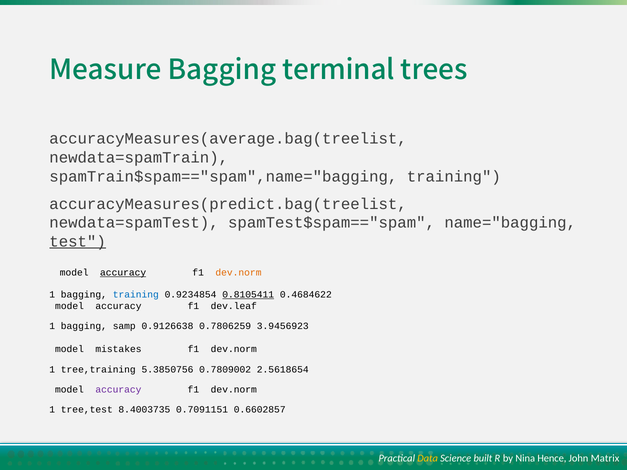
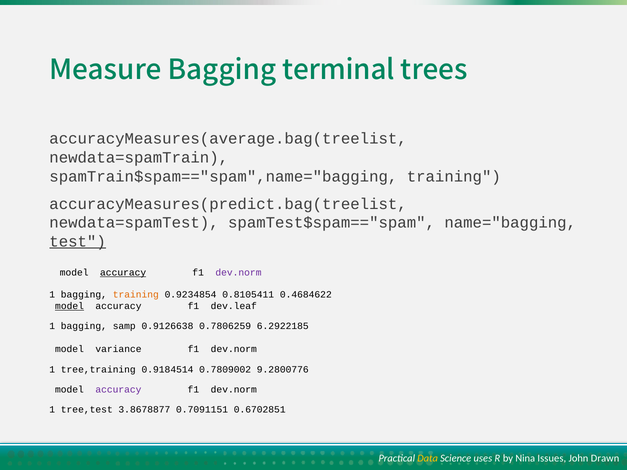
dev.norm colour: orange -> purple (238, 273)
training colour: blue -> orange (136, 295)
0.8105411 underline: present -> none (248, 295)
model underline: none -> present (70, 306)
3.9456923: 3.9456923 -> 6.2922185 (283, 326)
mistakes: mistakes -> variance (118, 349)
5.3850756: 5.3850756 -> 0.9184514 (167, 370)
2.5618654: 2.5618654 -> 9.2800776 (283, 370)
8.4003735: 8.4003735 -> 3.8678877 (144, 410)
0.6602857: 0.6602857 -> 0.6702851 (260, 410)
built: built -> uses (483, 458)
Hence: Hence -> Issues (552, 458)
Matrix: Matrix -> Drawn (605, 458)
